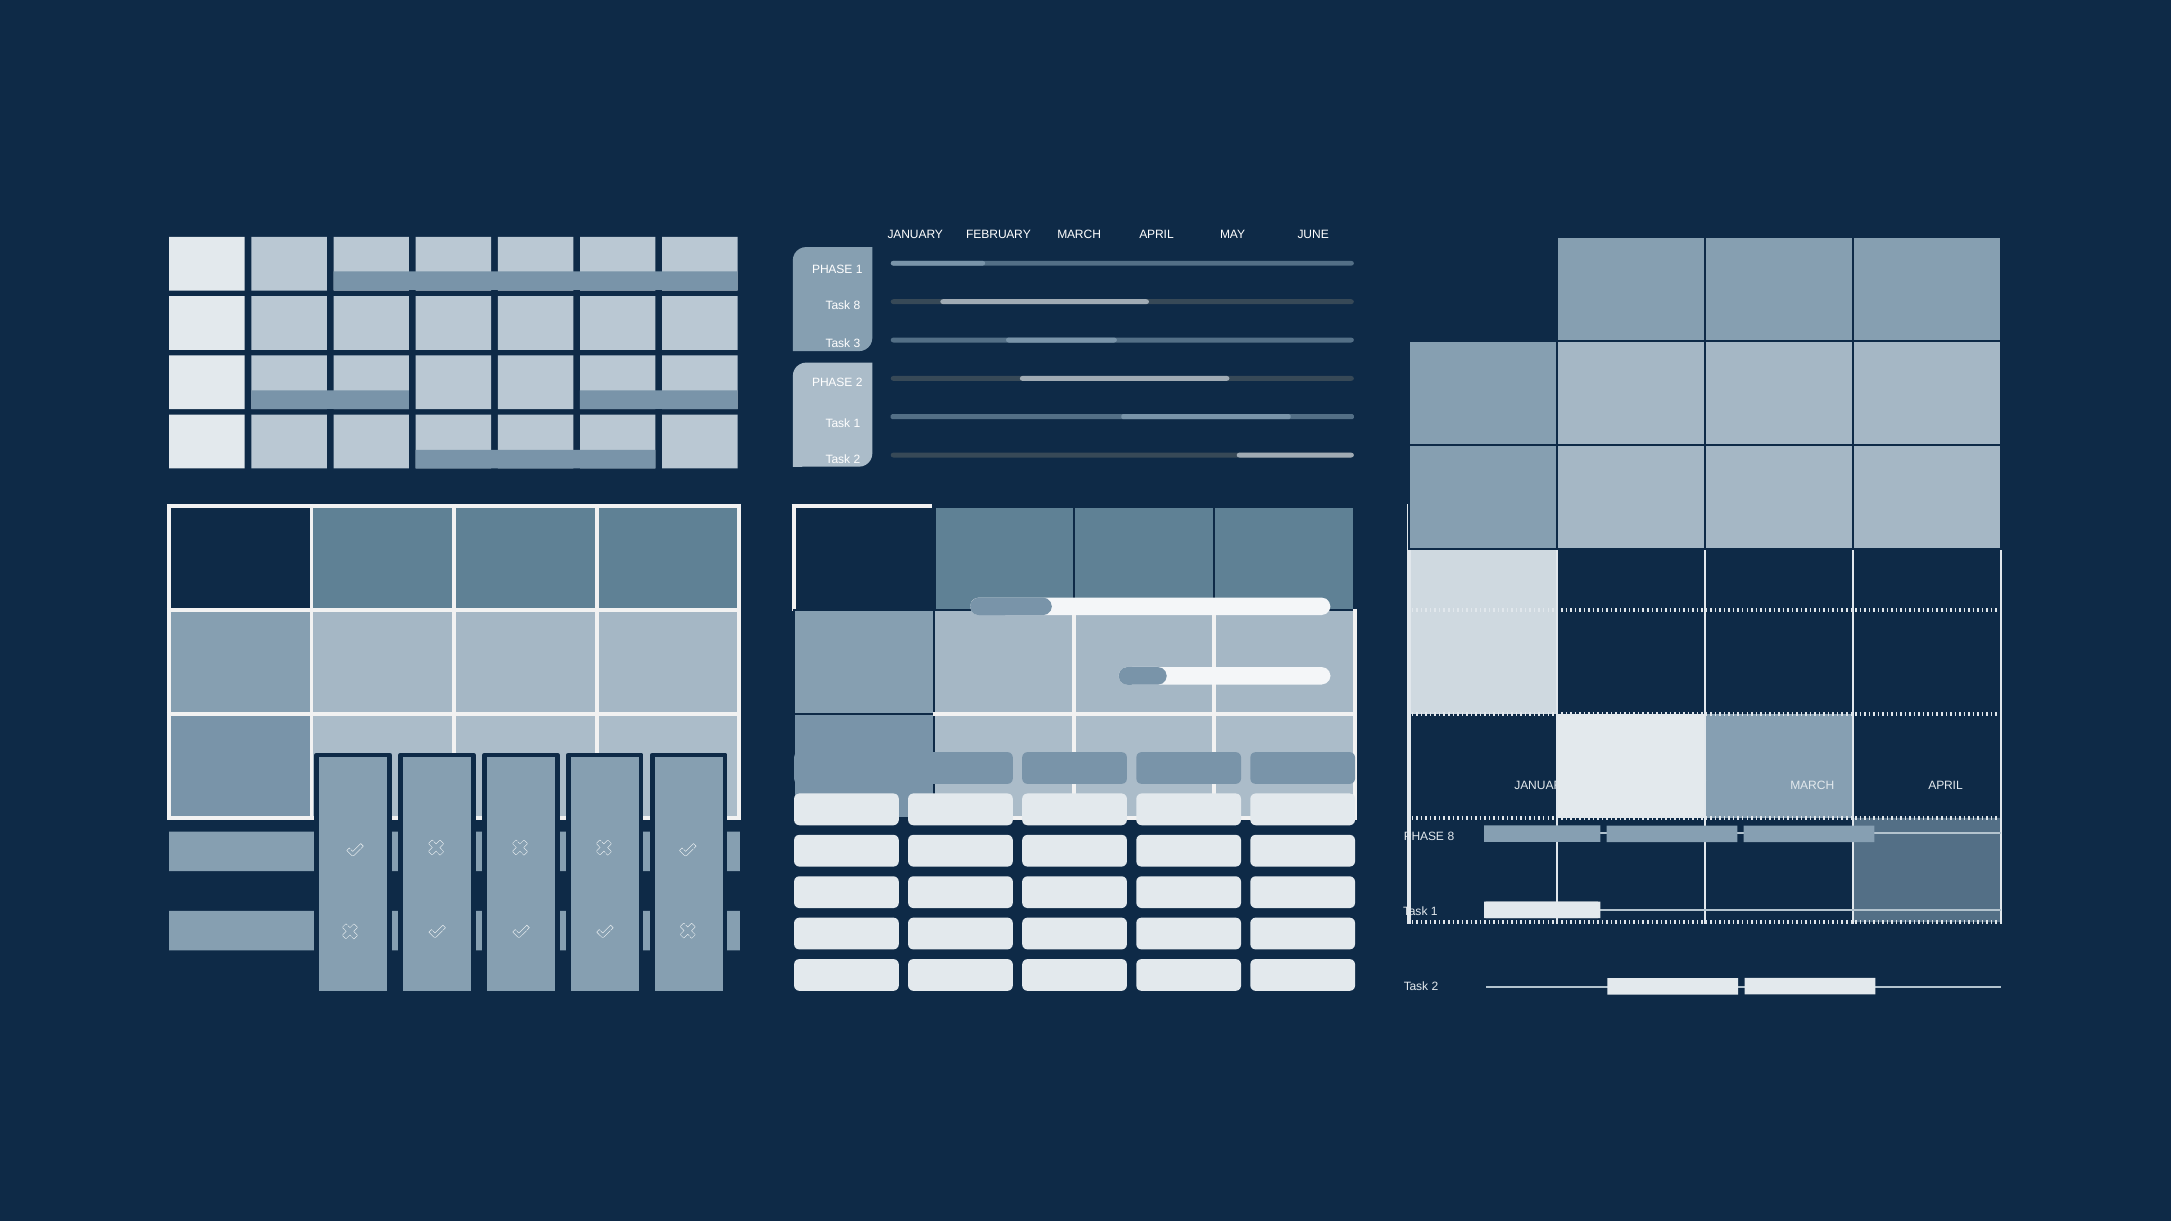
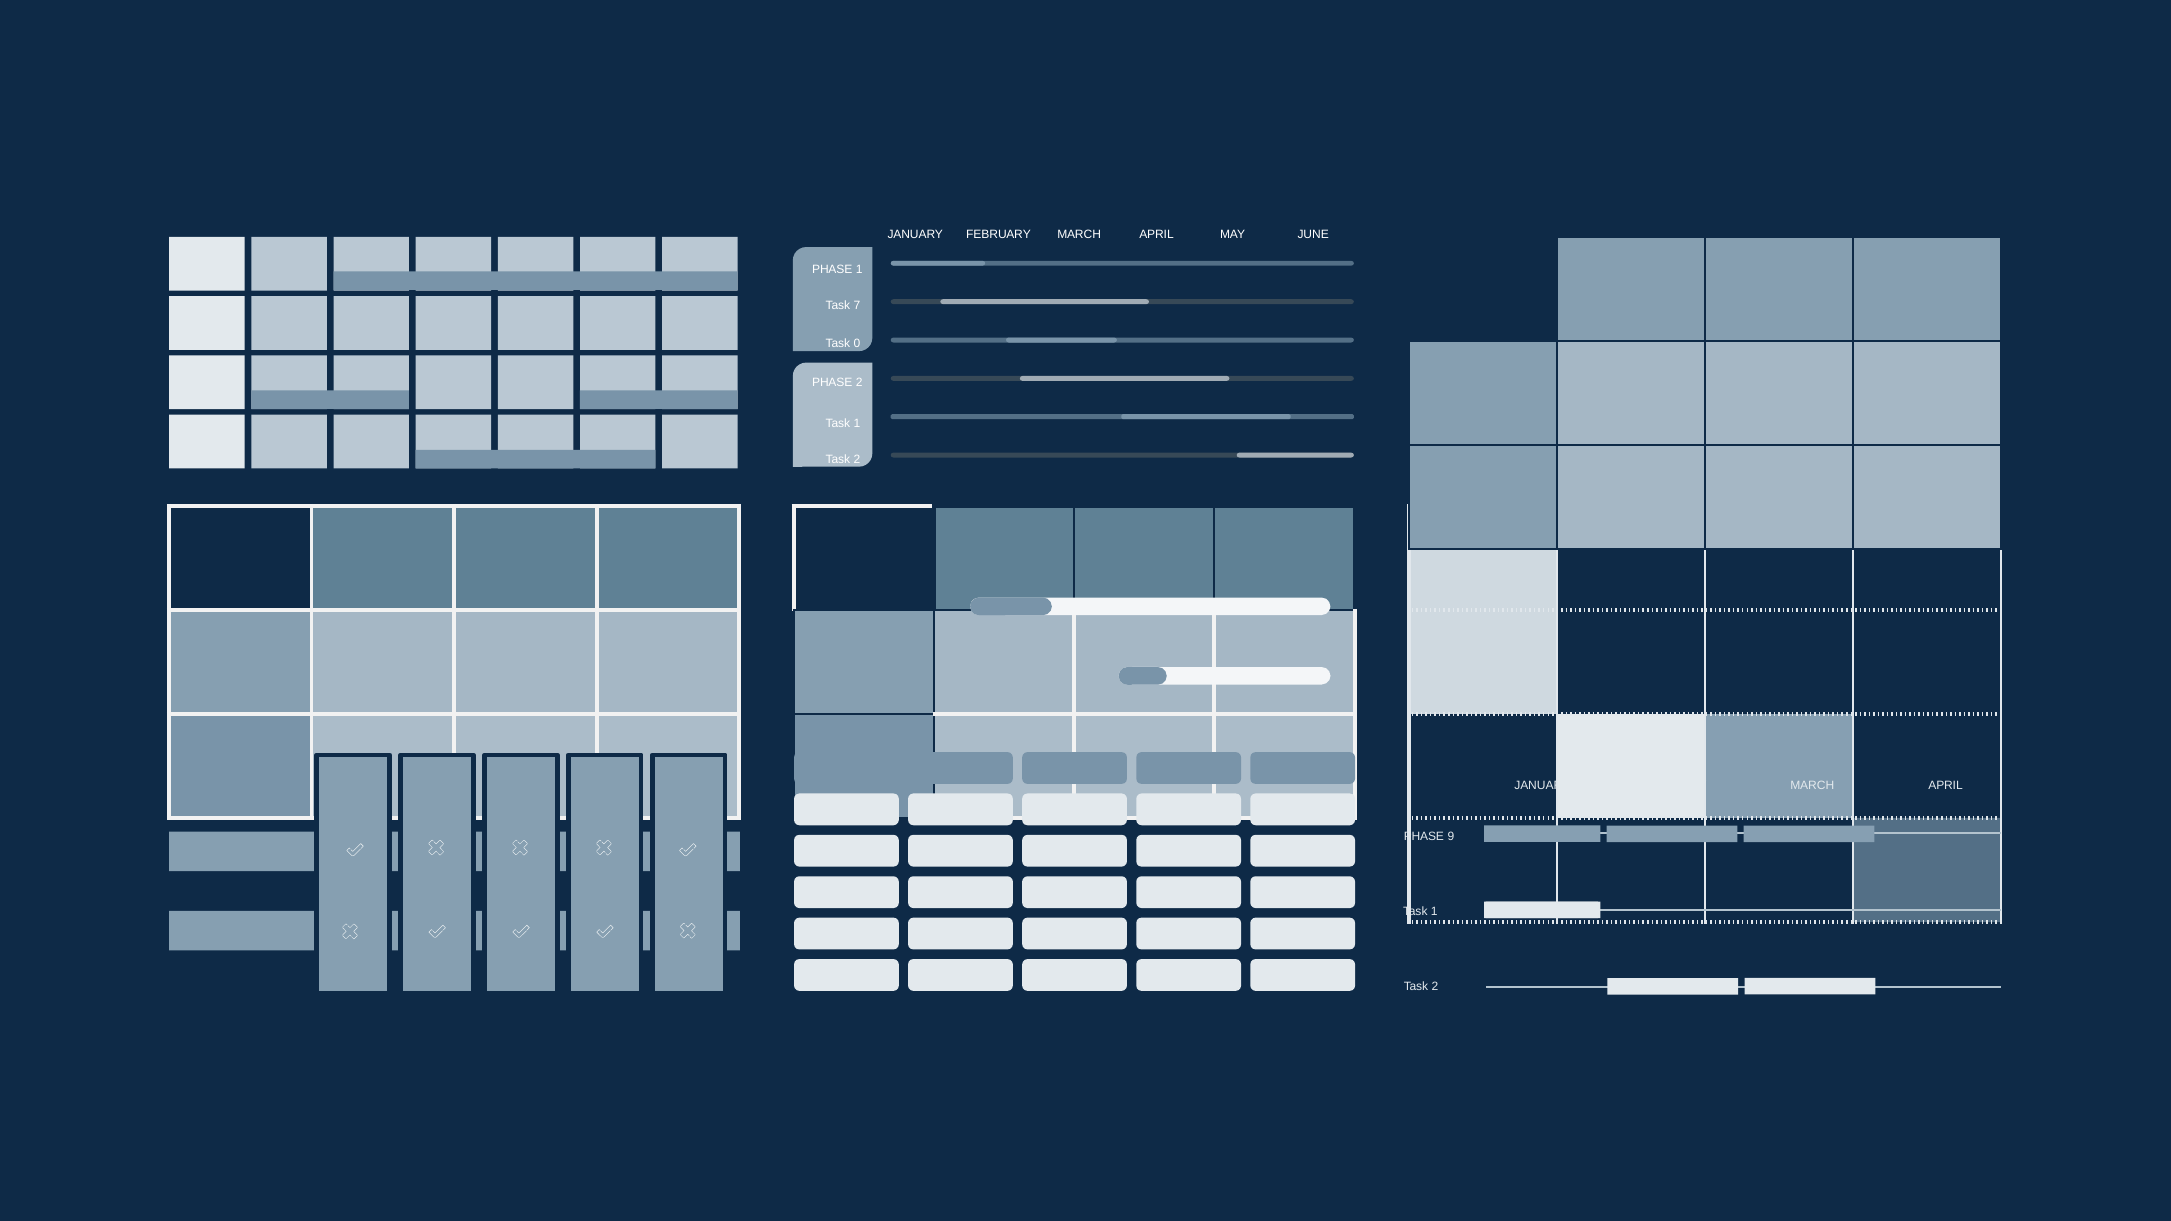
Task 8: 8 -> 7 (857, 306)
3: 3 -> 0 (857, 344)
PHASE 8: 8 -> 9 (1451, 836)
